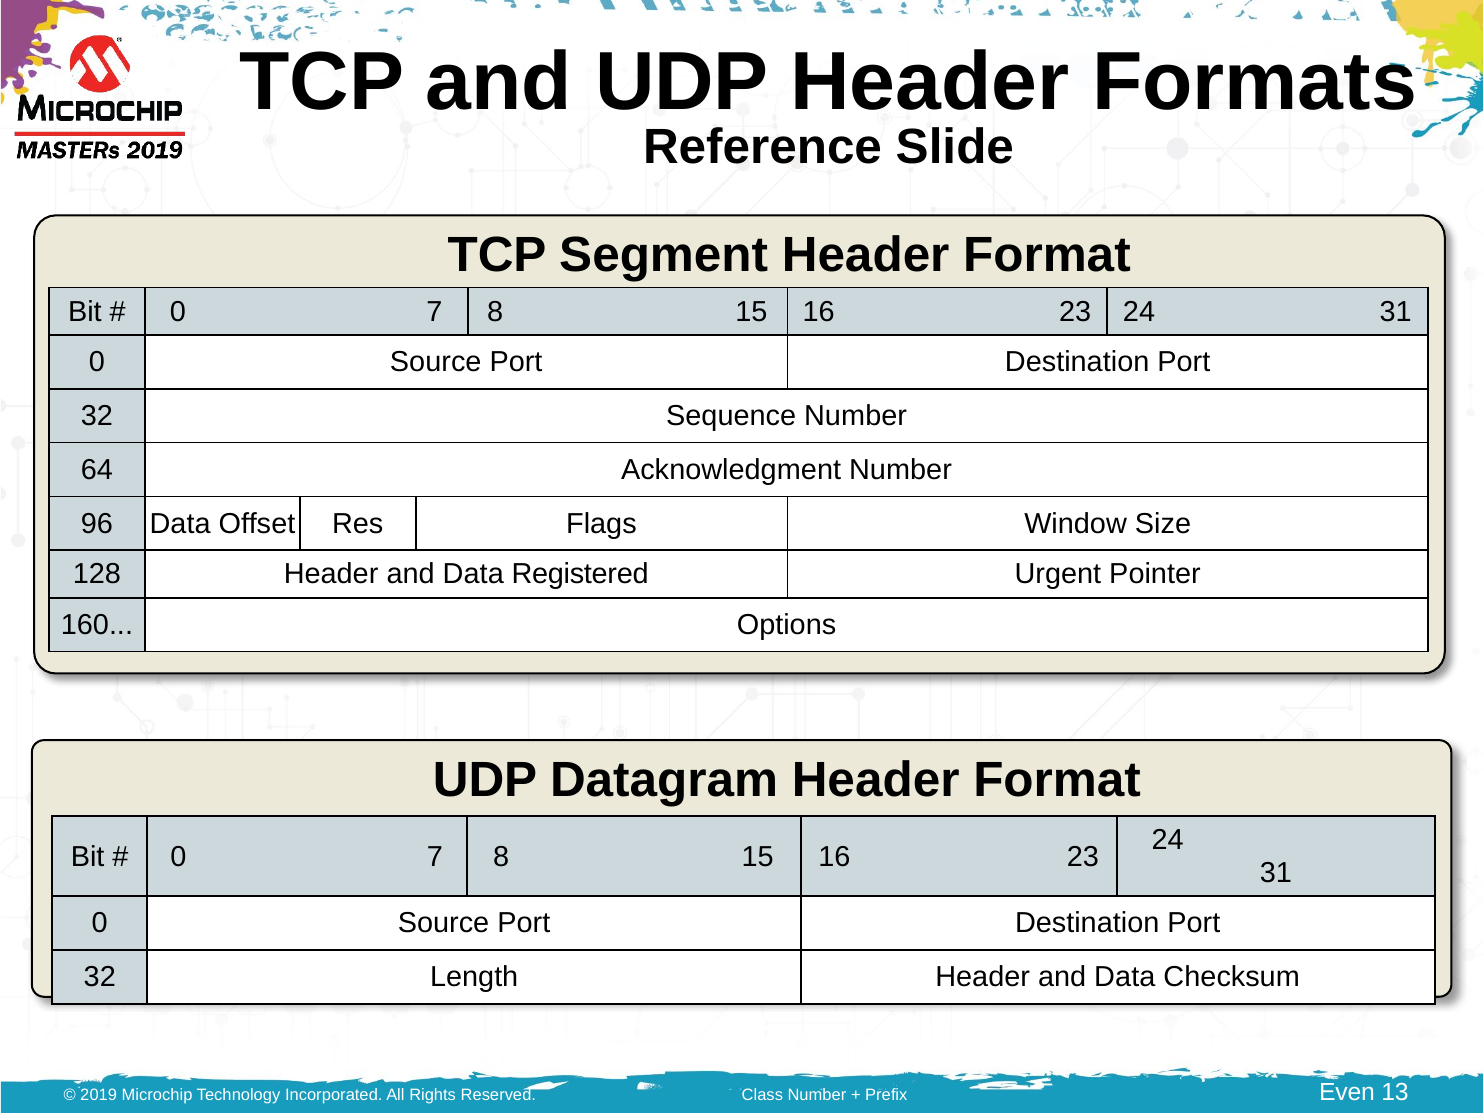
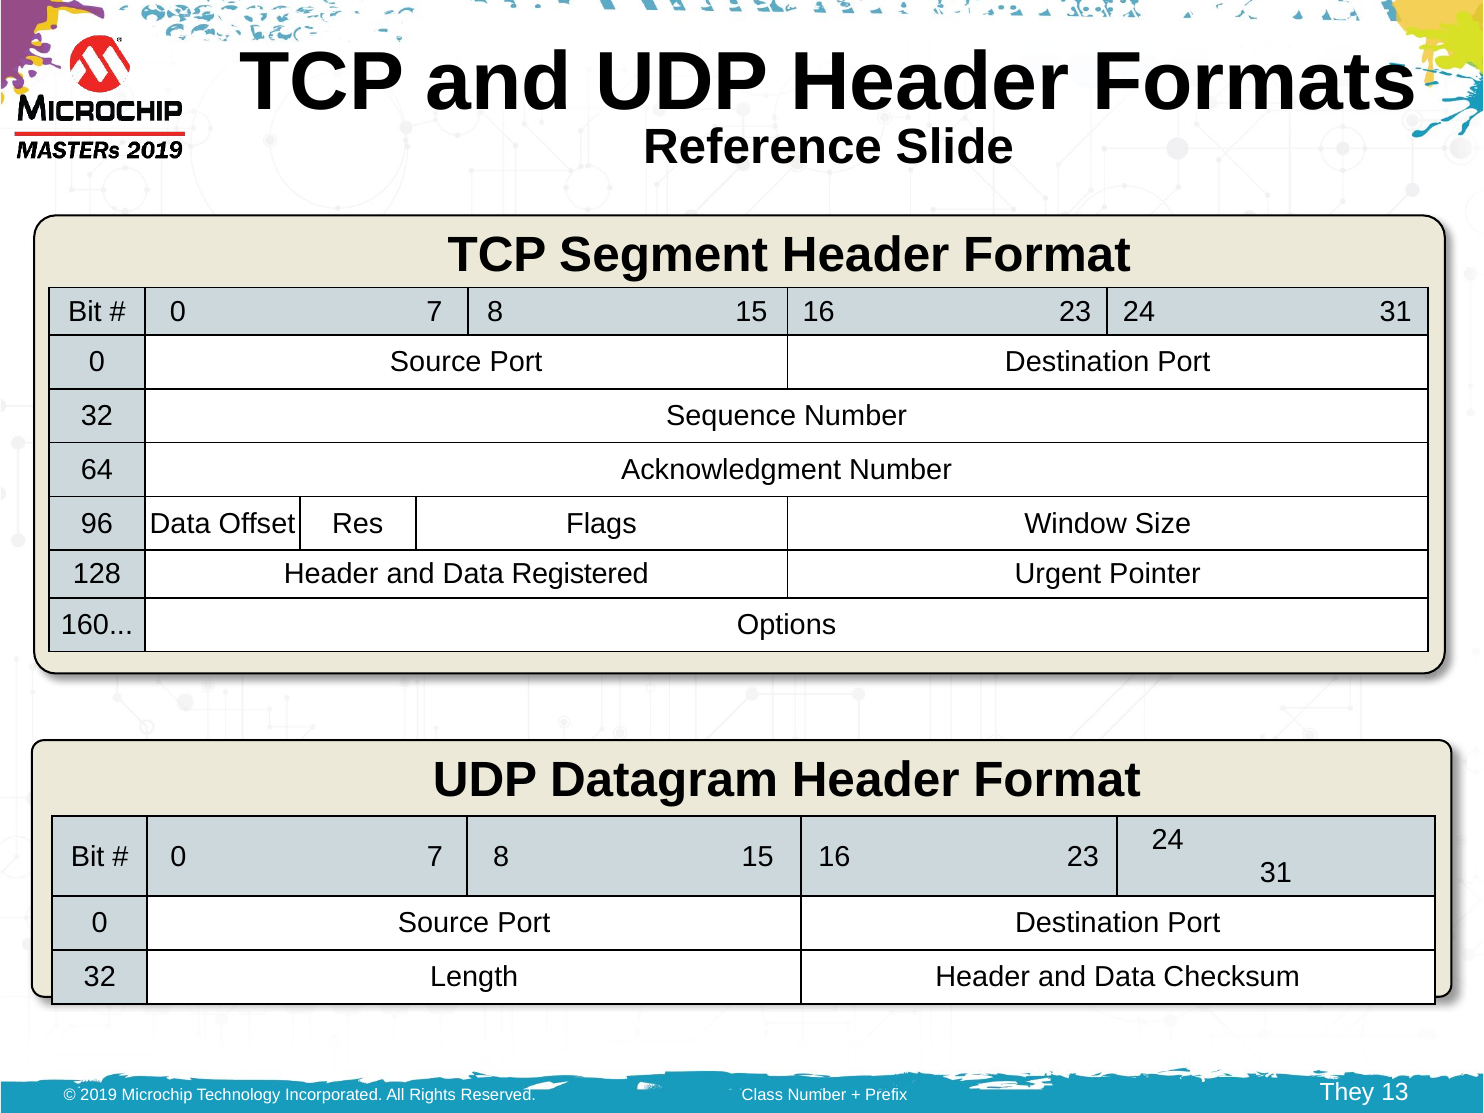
Even: Even -> They (1347, 1092)
